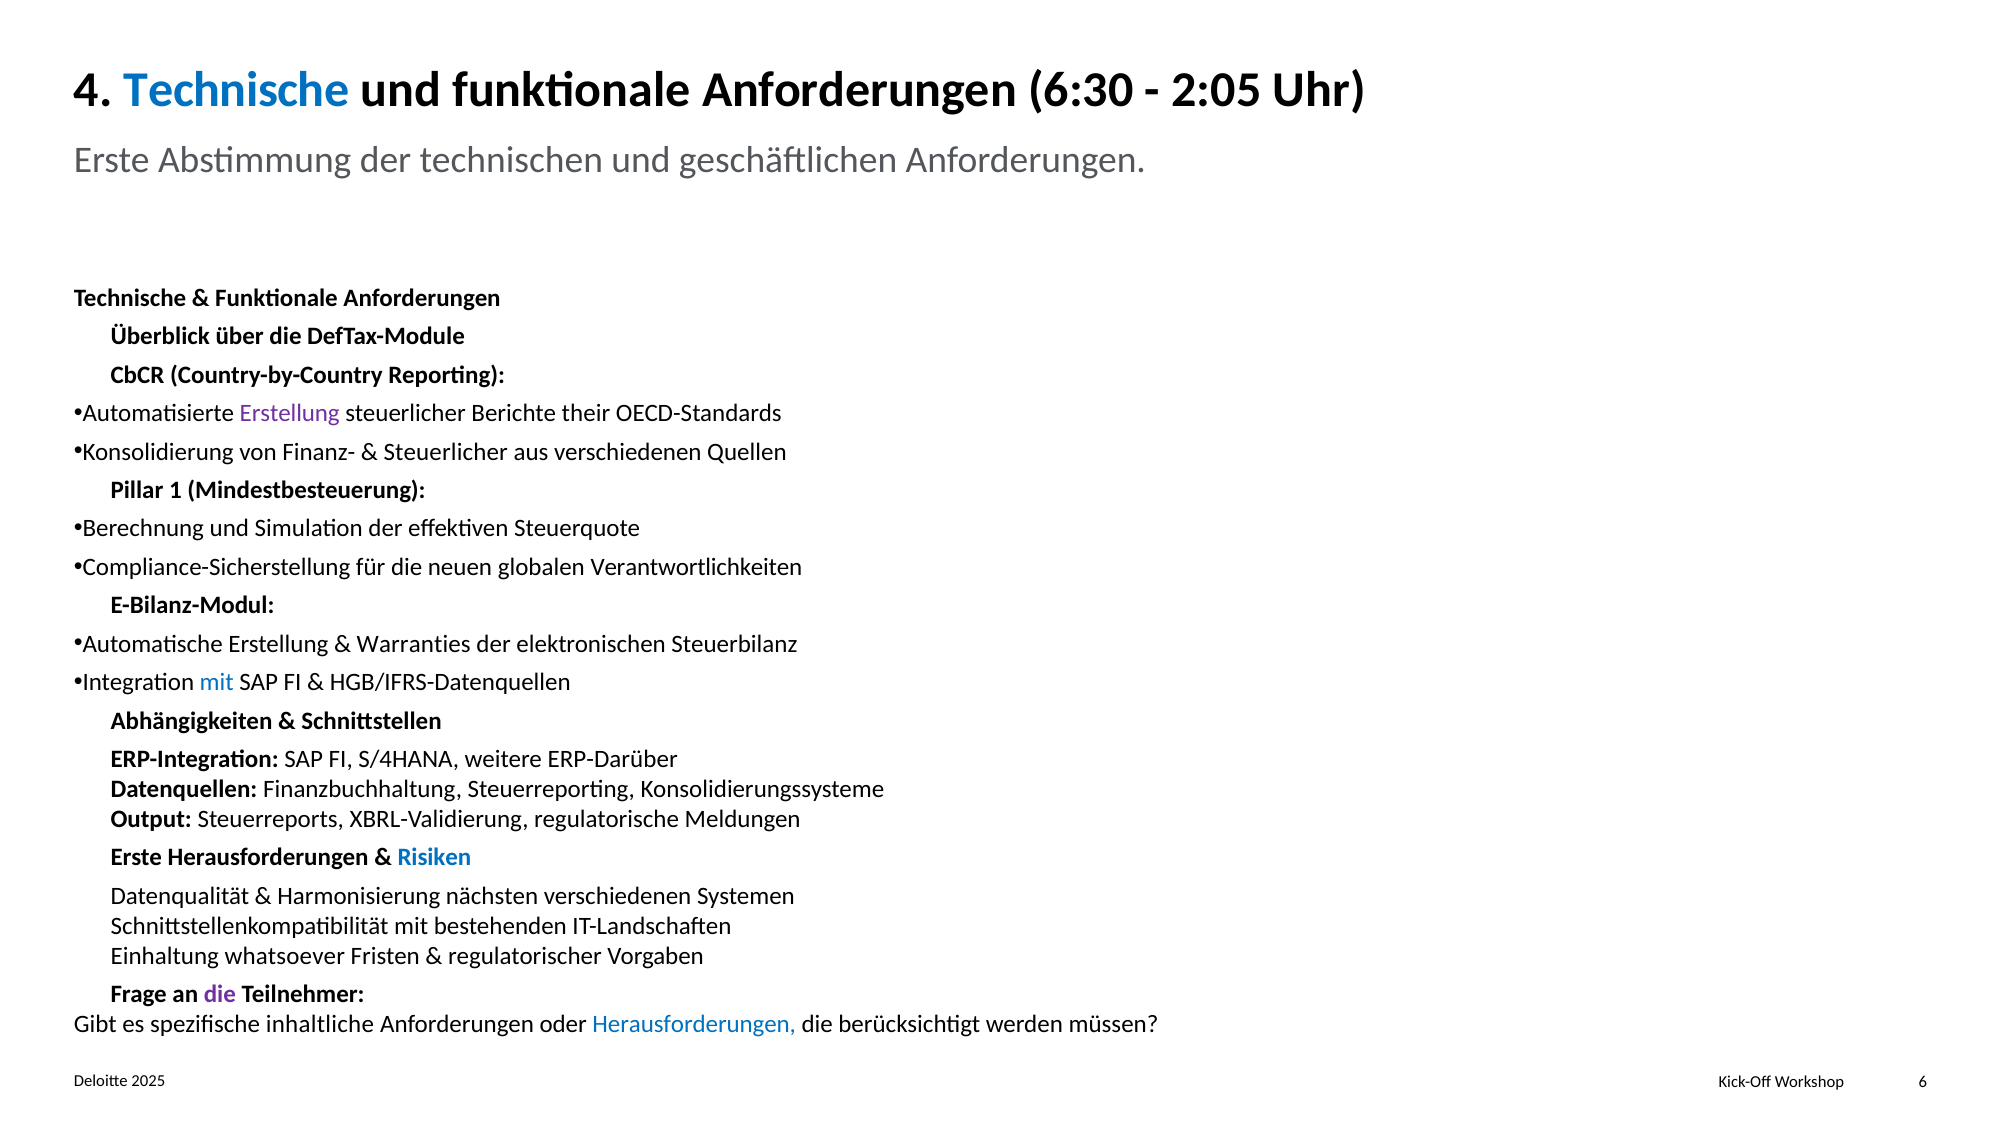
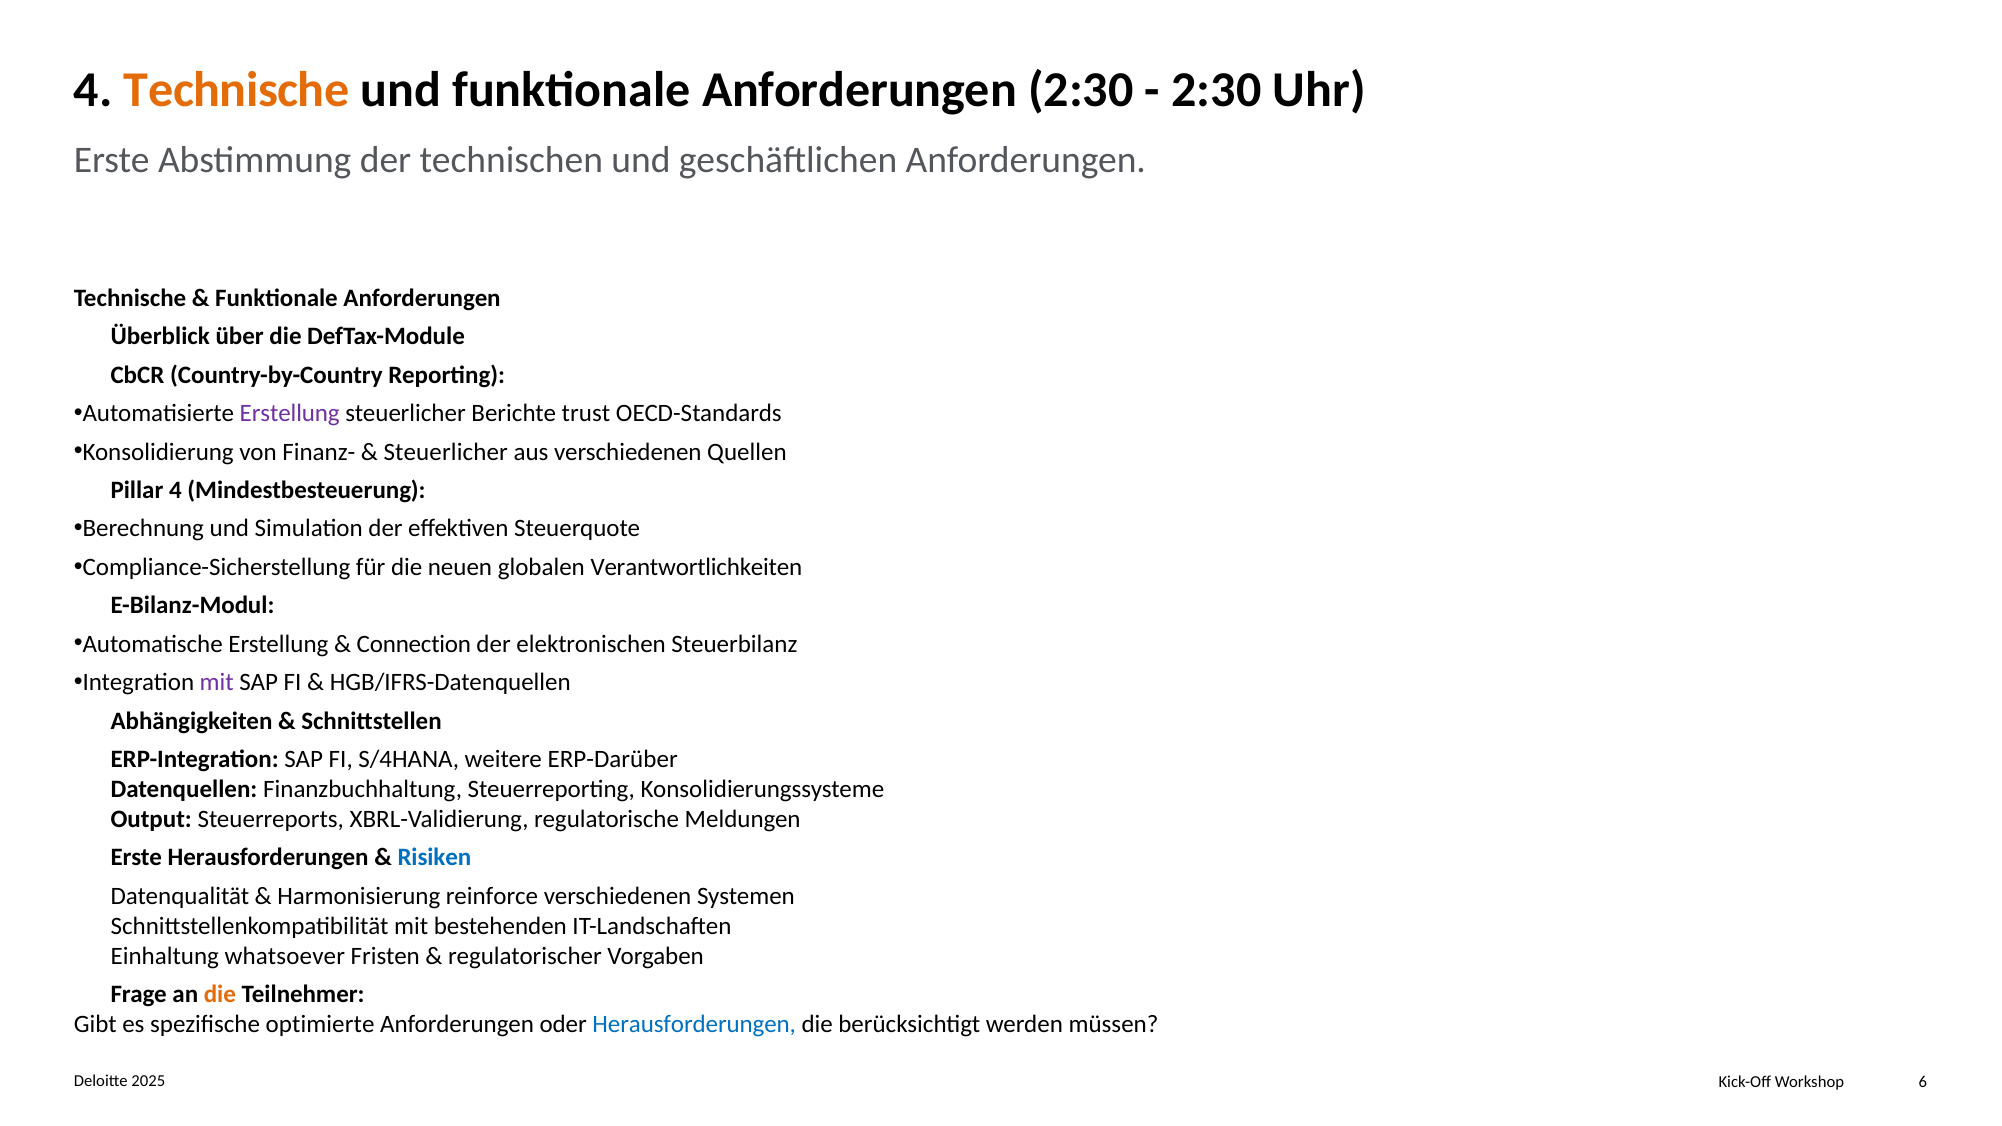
Technische colour: blue -> orange (237, 90)
Anforderungen 6:30: 6:30 -> 2:30 (1081, 90)
2:05: 2:05 -> 2:30 (1217, 90)
their: their -> trust (586, 414)
1: 1 -> 4 (175, 490)
Warranties: Warranties -> Connection (414, 644)
mit colour: blue -> purple (217, 682)
nächsten: nächsten -> reinforce (492, 896)
die colour: purple -> orange (220, 995)
inhaltliche: inhaltliche -> optimierte (320, 1025)
